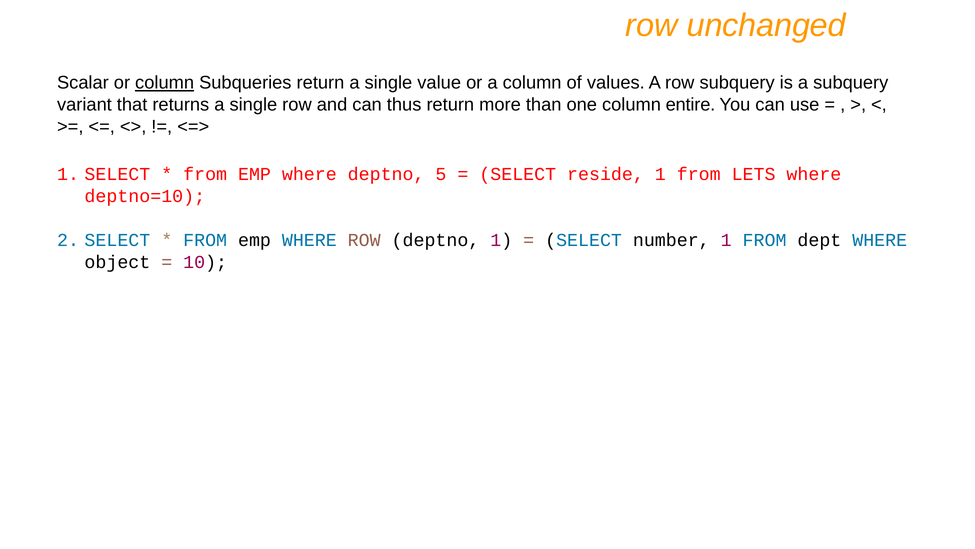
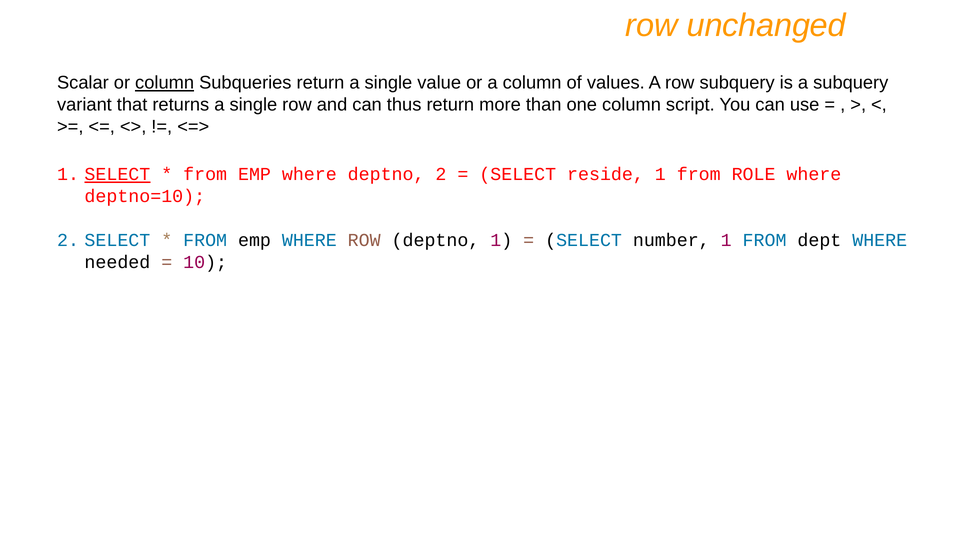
entire: entire -> script (690, 105)
SELECT underline: none -> present (117, 174)
deptno 5: 5 -> 2 (441, 174)
LETS: LETS -> ROLE (754, 174)
object: object -> needed (117, 262)
